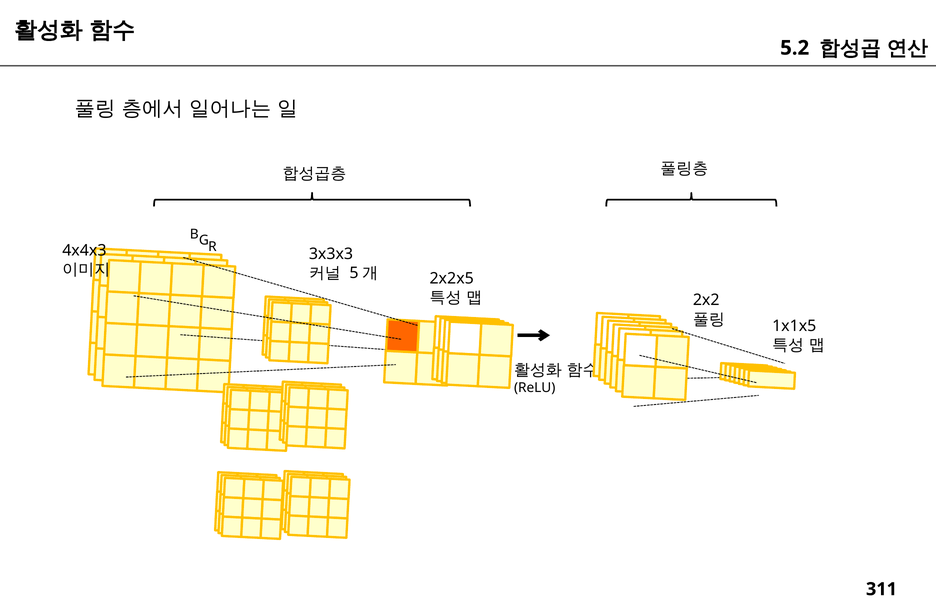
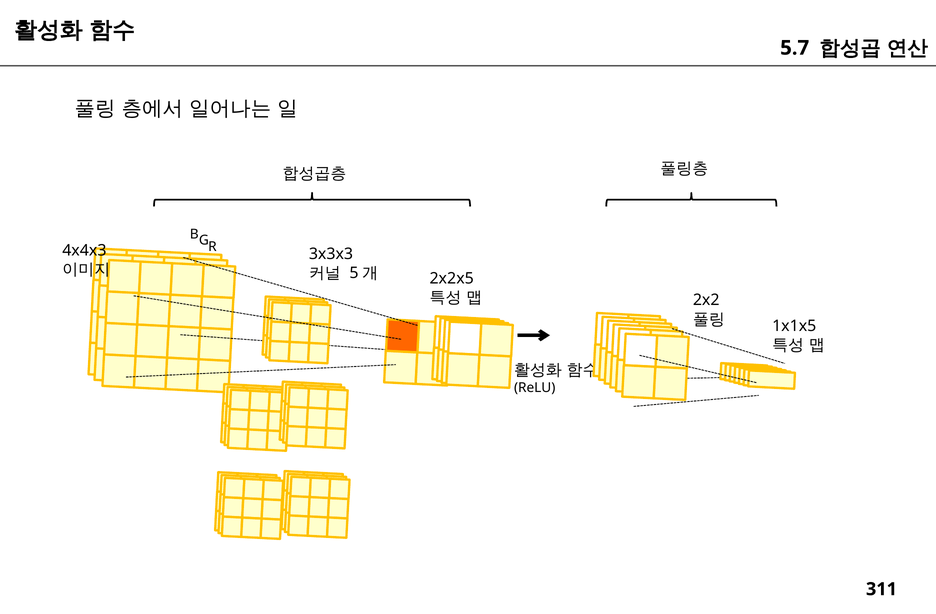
5.2: 5.2 -> 5.7 (795, 48)
